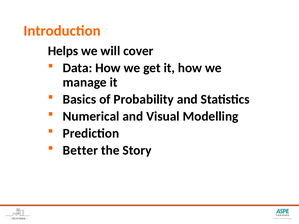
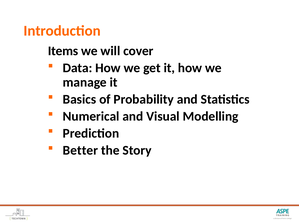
Helps: Helps -> Items (63, 51)
